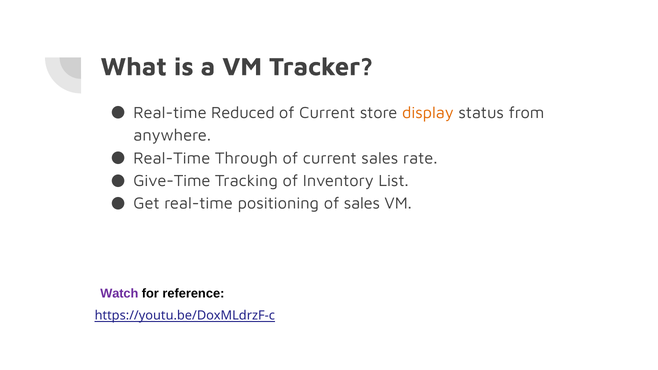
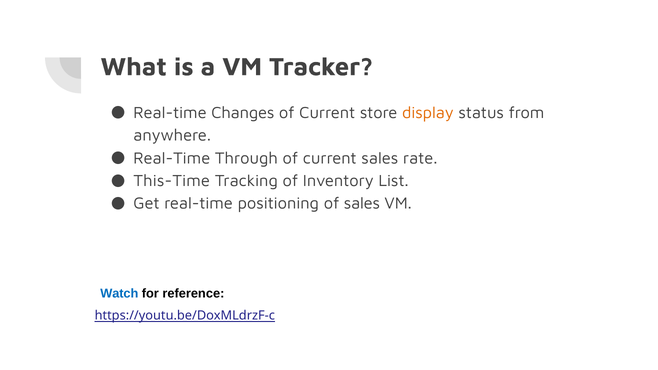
Reduced: Reduced -> Changes (243, 113)
Give-Time: Give-Time -> This-Time (172, 181)
Watch colour: purple -> blue (119, 294)
